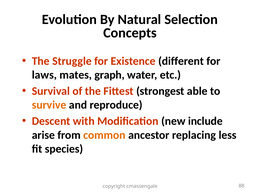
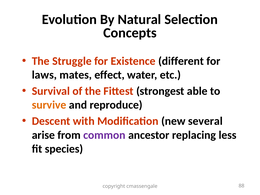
graph: graph -> effect (110, 75)
include: include -> several (205, 121)
common colour: orange -> purple (104, 135)
